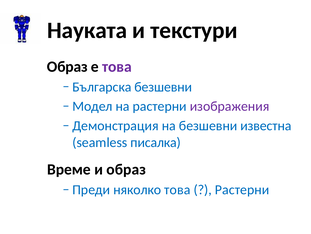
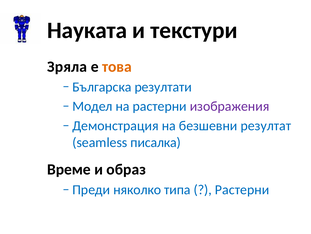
Образ: Образ -> Зряла (67, 66)
това colour: purple -> orange (117, 66)
Българска безшевни: безшевни -> резултати (163, 87)
известна: известна -> резултат (266, 125)
няколко това: това -> типа (177, 189)
